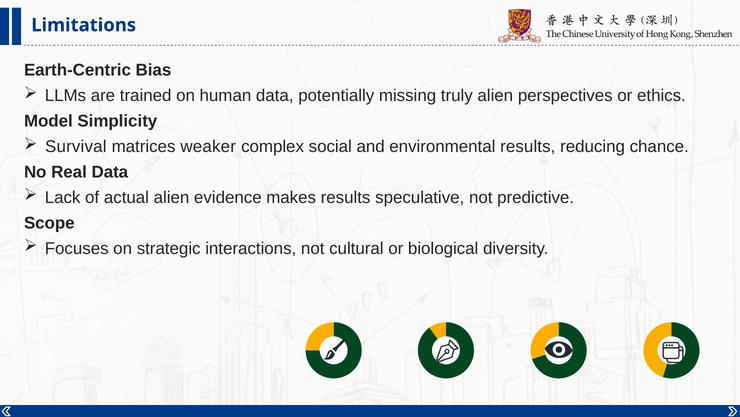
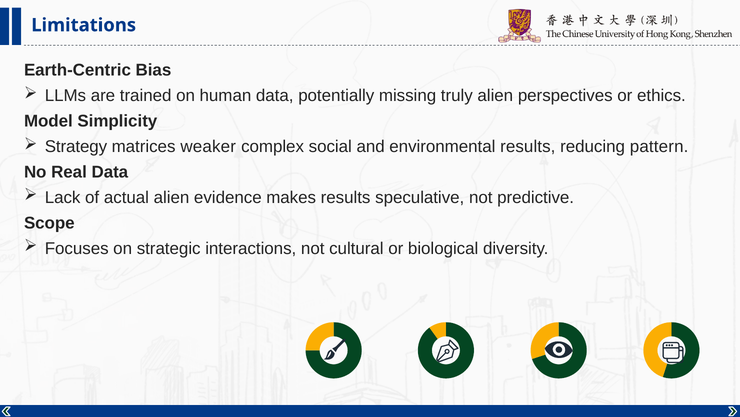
Survival: Survival -> Strategy (76, 146)
chance: chance -> pattern (659, 146)
